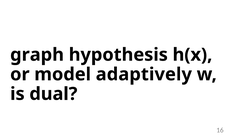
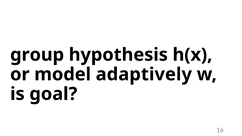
graph: graph -> group (37, 55)
dual: dual -> goal (53, 94)
